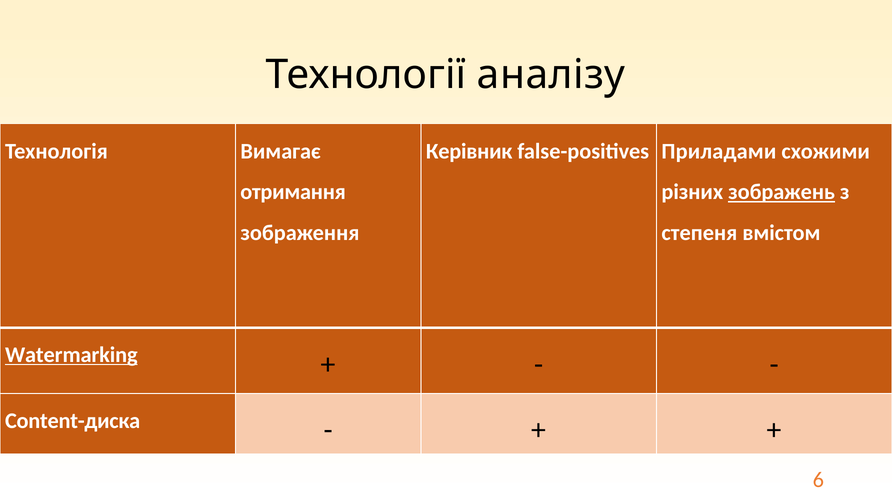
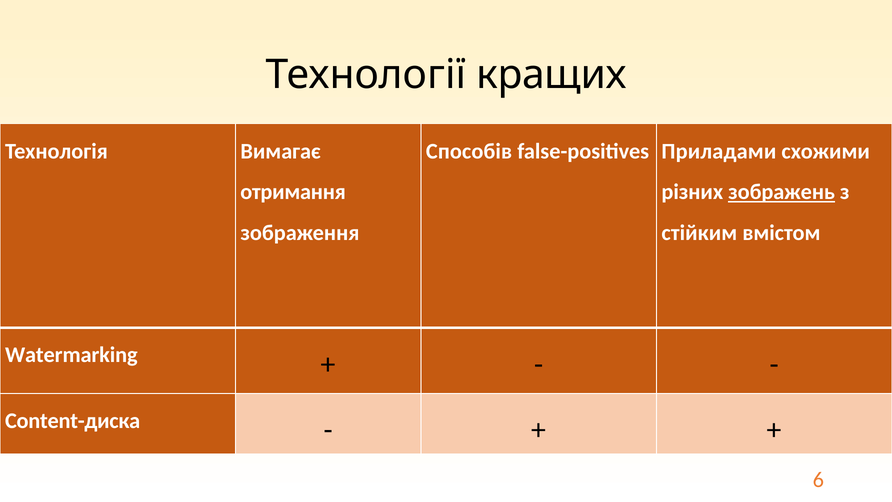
аналізу: аналізу -> кращих (551, 75)
Керівник: Керівник -> Способів (469, 151)
степеня: степеня -> стійким (699, 233)
Watermarking underline: present -> none (71, 355)
